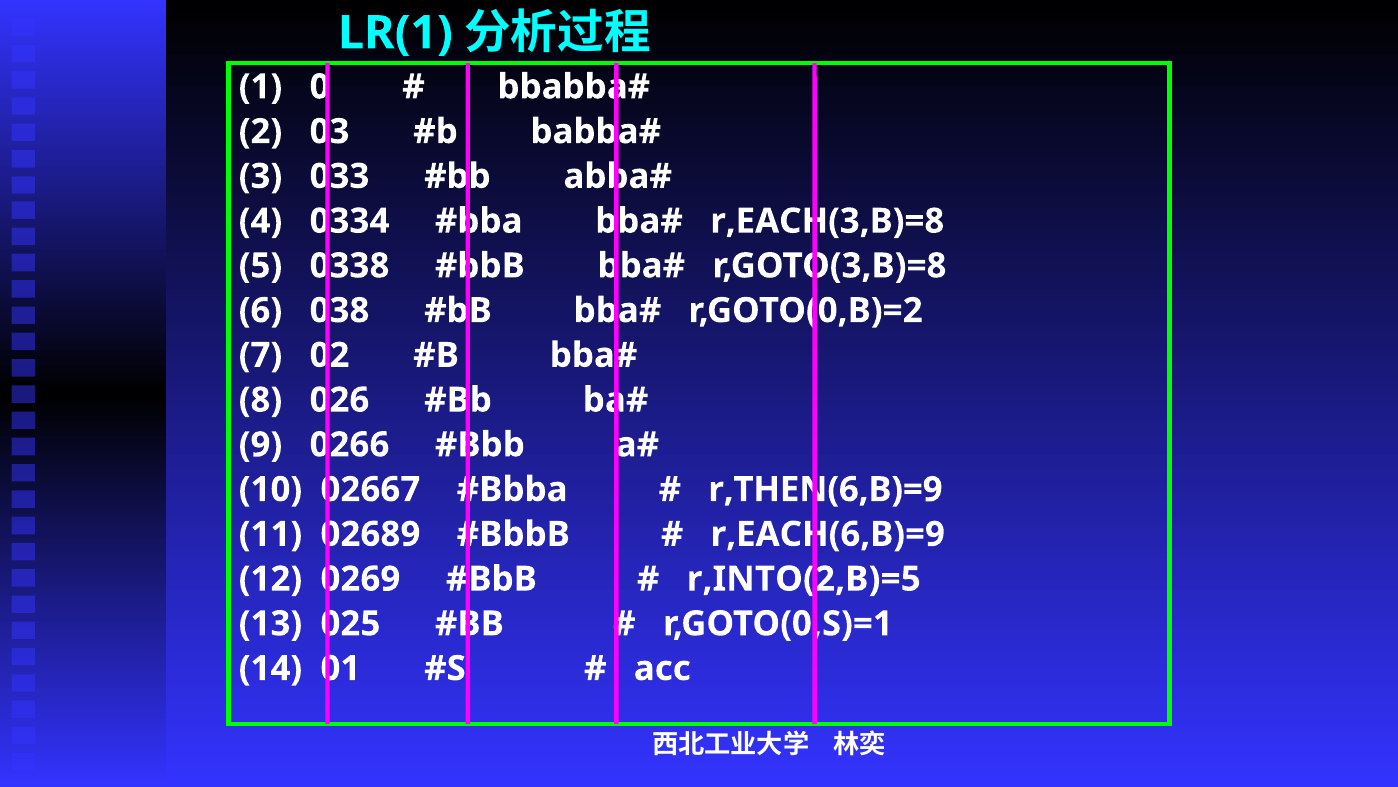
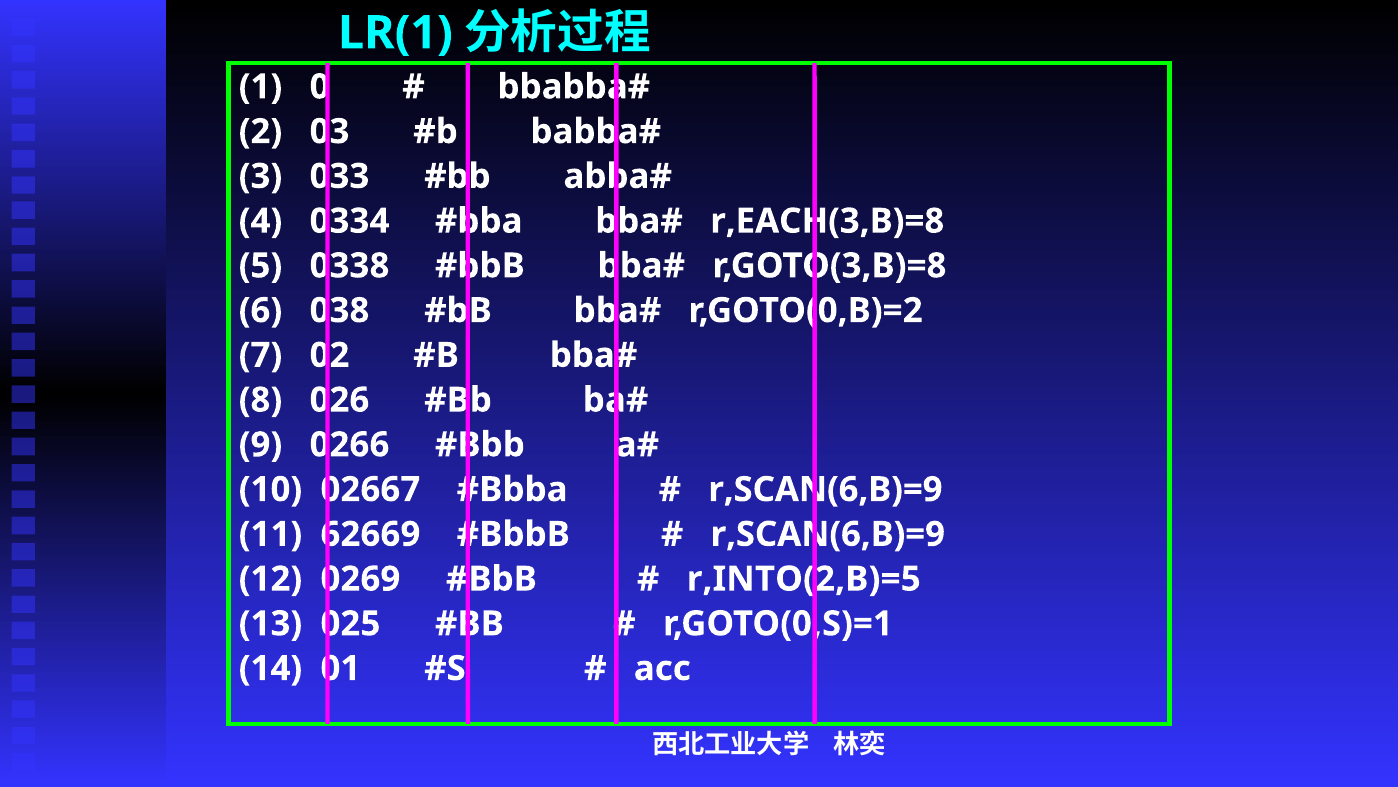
r,THEN(6,B)=9: r,THEN(6,B)=9 -> r,SCAN(6,B)=9 (825, 489)
02689: 02689 -> 62669 (370, 534)
r,EACH(6,B)=9: r,EACH(6,B)=9 -> r,SCAN(6,B)=9 (828, 534)
